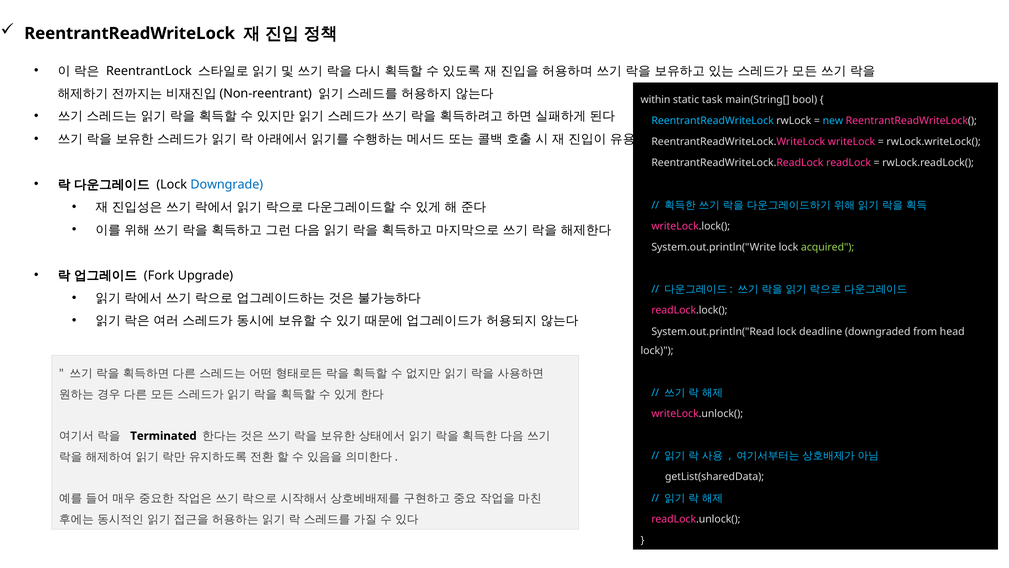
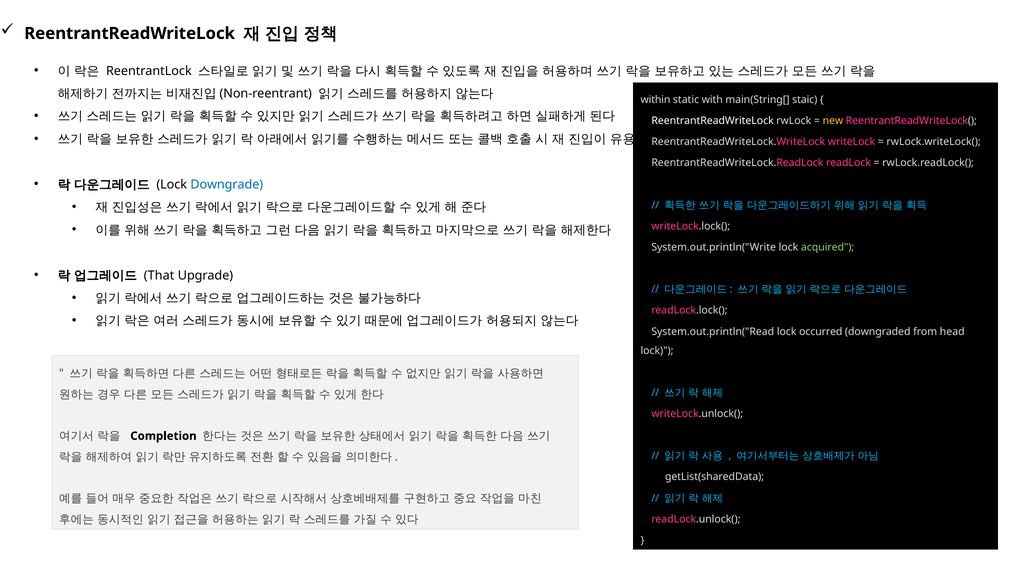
task: task -> with (712, 100)
bool: bool -> staic (805, 100)
ReentrantReadWriteLock colour: light blue -> white (713, 121)
new colour: light blue -> yellow (833, 121)
Fork: Fork -> That (159, 275)
deadline: deadline -> occurred (821, 331)
Terminated: Terminated -> Completion (163, 436)
